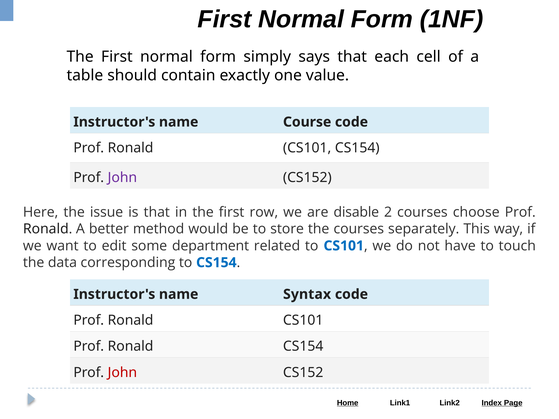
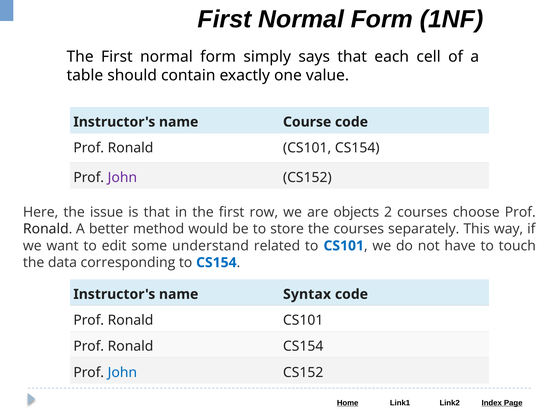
disable: disable -> objects (356, 212)
department: department -> understand (210, 246)
John colour: red -> blue (122, 373)
